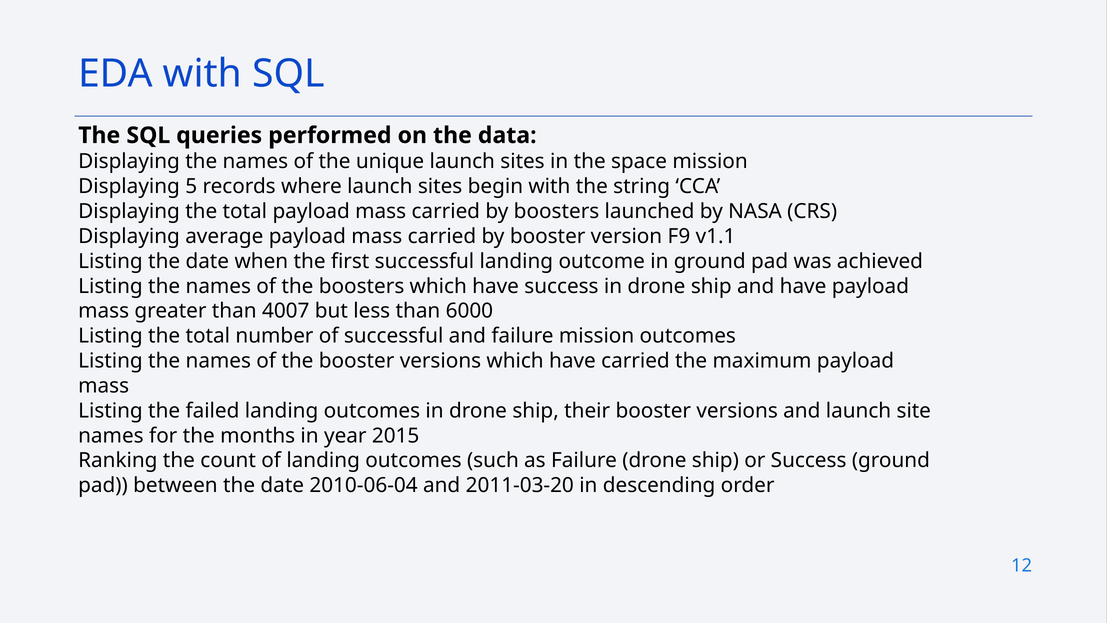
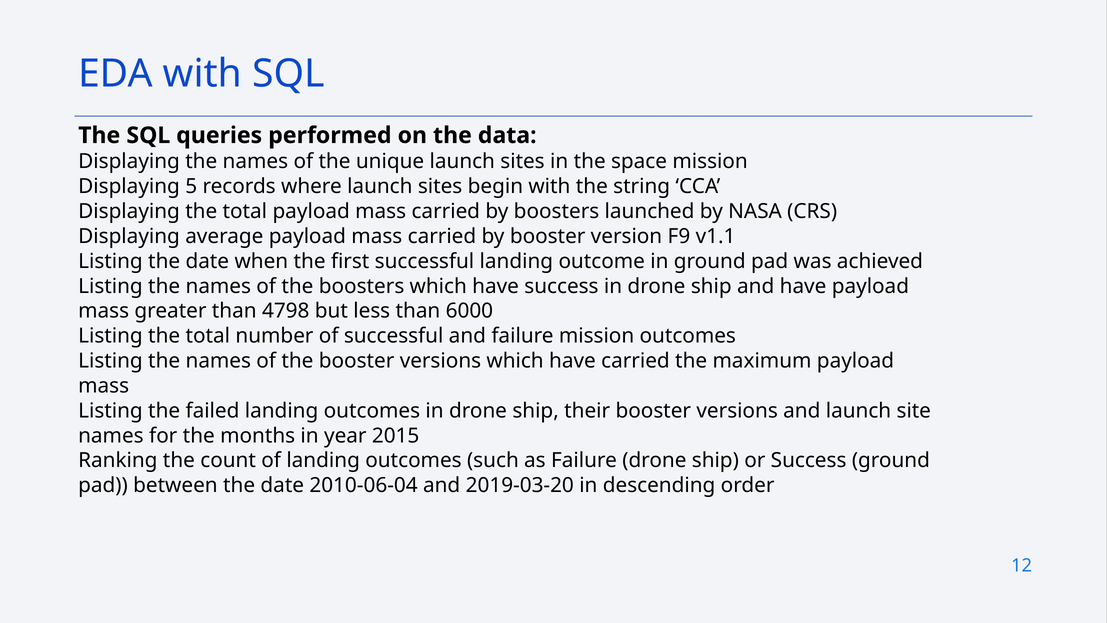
4007: 4007 -> 4798 (286, 311)
2011-03-20: 2011-03-20 -> 2019-03-20 (520, 485)
